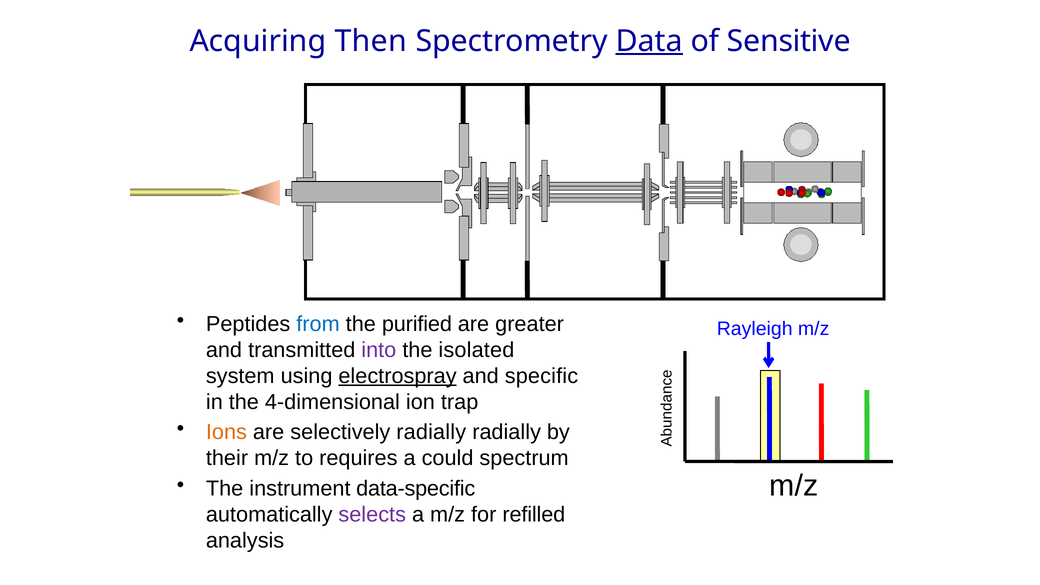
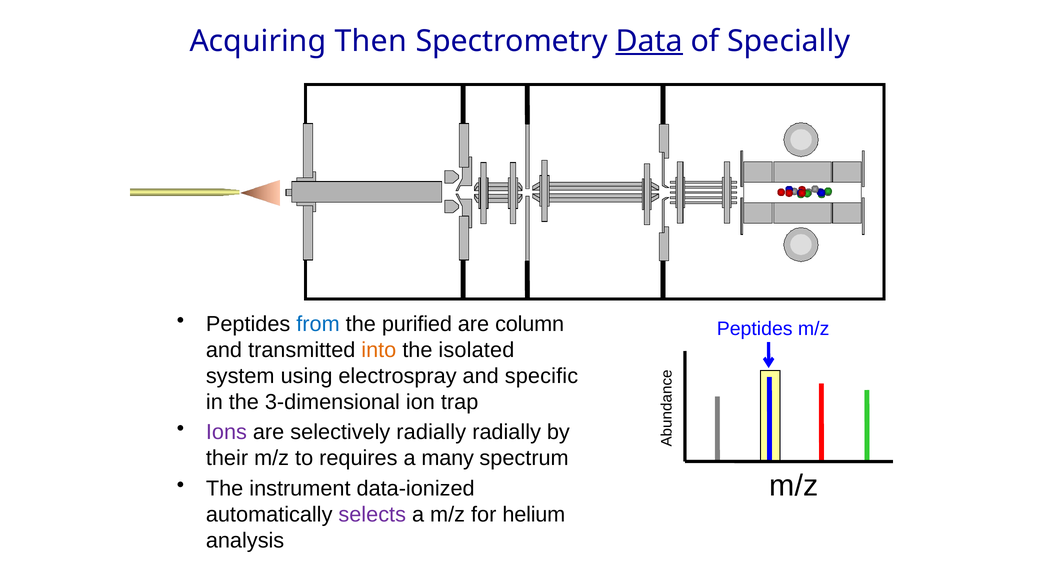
Sensitive: Sensitive -> Specially (789, 41)
greater: greater -> column (530, 324)
Rayleigh: Rayleigh -> Peptides (755, 329)
into colour: purple -> orange (379, 350)
electrospray underline: present -> none (398, 376)
4-dimensional: 4-dimensional -> 3-dimensional (332, 402)
Ions colour: orange -> purple (226, 432)
could: could -> many (448, 458)
data-specific: data-specific -> data-ionized (416, 489)
refilled: refilled -> helium (534, 515)
